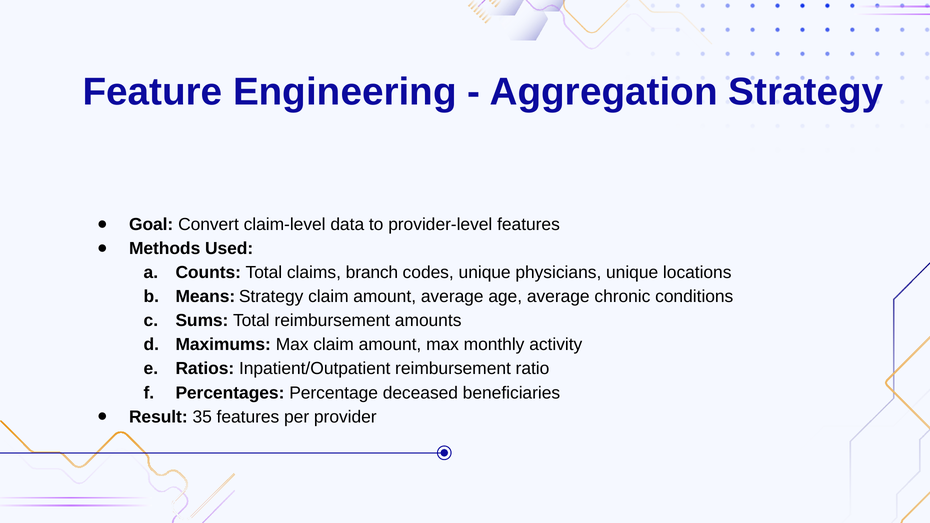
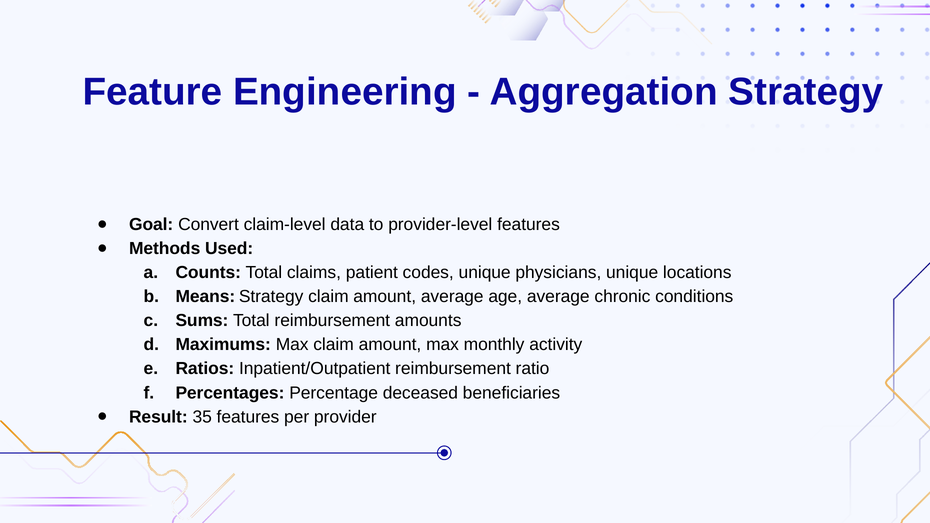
branch: branch -> patient (372, 273)
